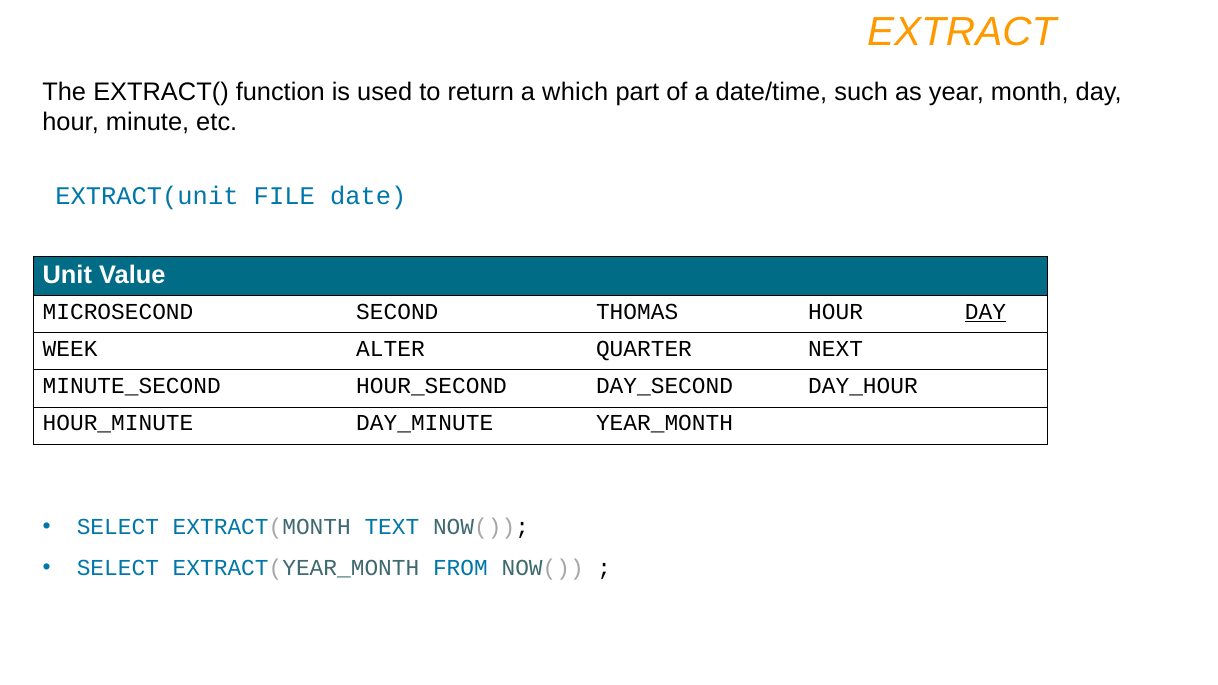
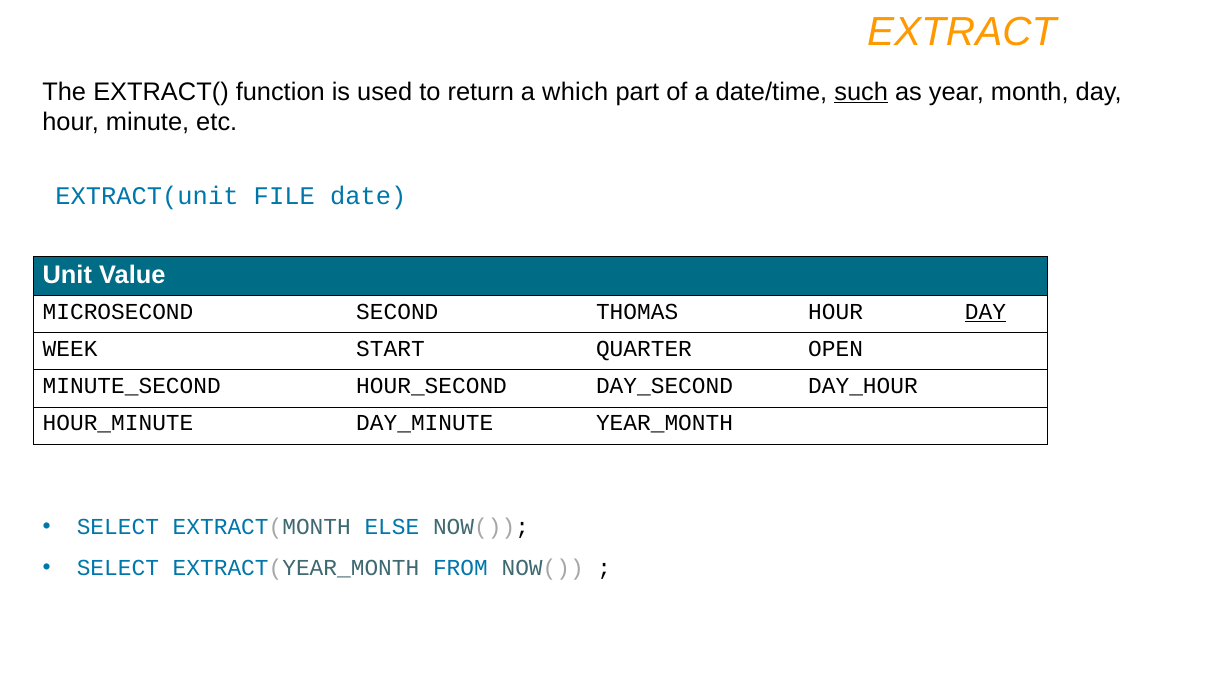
such underline: none -> present (861, 92)
ALTER: ALTER -> START (390, 349)
NEXT: NEXT -> OPEN (836, 349)
TEXT: TEXT -> ELSE (392, 527)
